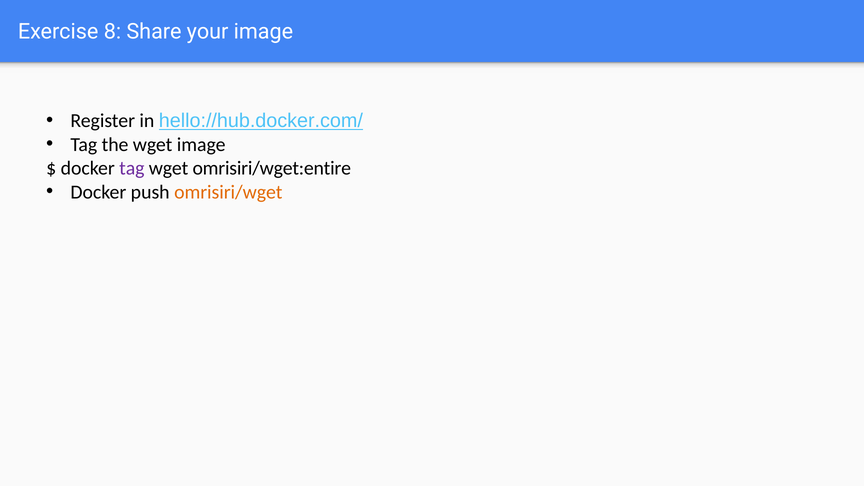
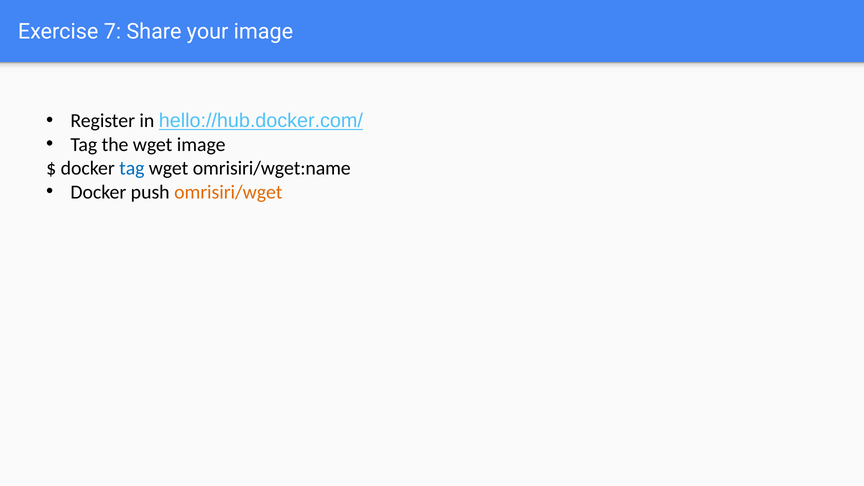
8: 8 -> 7 (112, 32)
tag colour: purple -> blue (132, 168)
omrisiri/wget:entire: omrisiri/wget:entire -> omrisiri/wget:name (272, 168)
